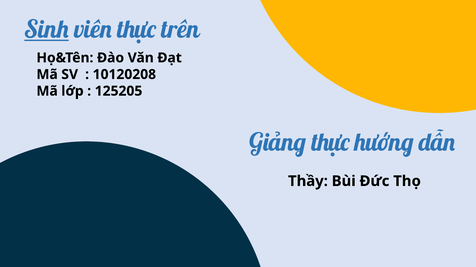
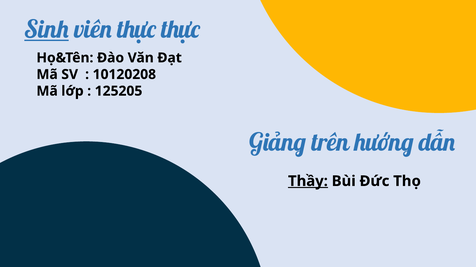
thực trên: trên -> thực (181, 30)
Giảng thực: thực -> trên (330, 143)
Thầy underline: none -> present (308, 182)
